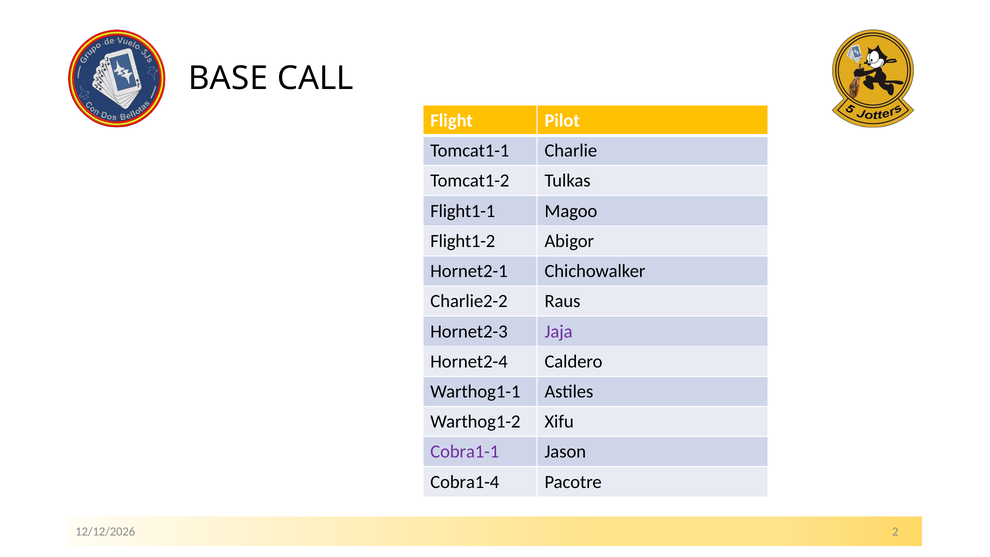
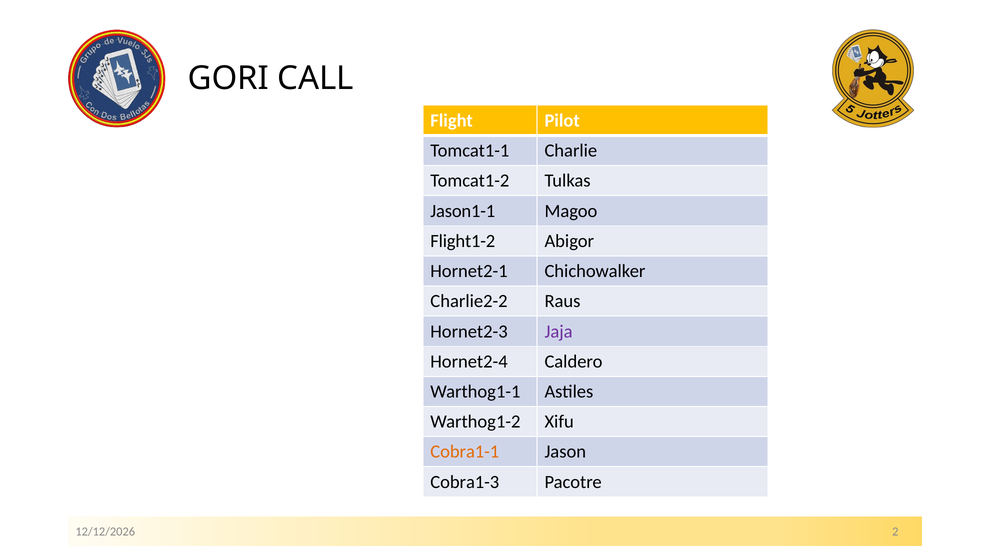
BASE: BASE -> GORI (228, 78)
Flight1-1: Flight1-1 -> Jason1-1 (463, 211)
Cobra1-1 colour: purple -> orange (465, 452)
Cobra1-4: Cobra1-4 -> Cobra1-3 (465, 482)
